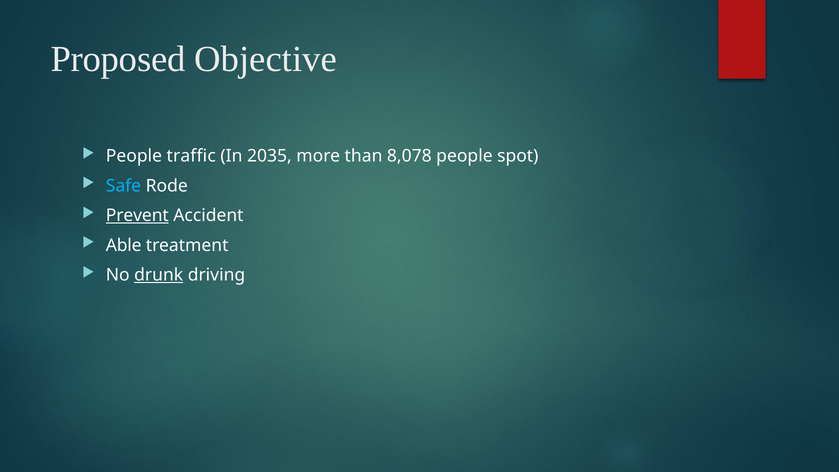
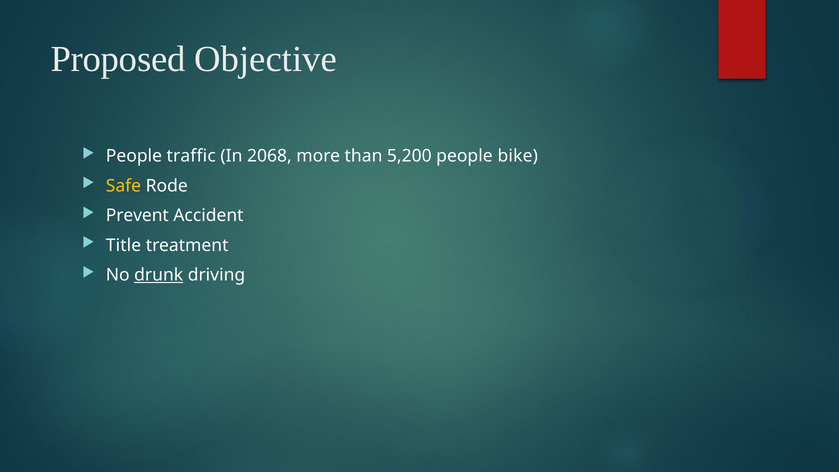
2035: 2035 -> 2068 (269, 156)
8,078: 8,078 -> 5,200 (409, 156)
spot: spot -> bike (518, 156)
Safe colour: light blue -> yellow (123, 186)
Prevent underline: present -> none (137, 216)
Able: Able -> Title (124, 245)
